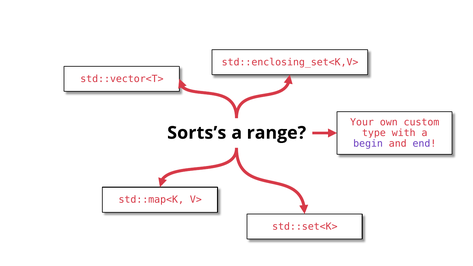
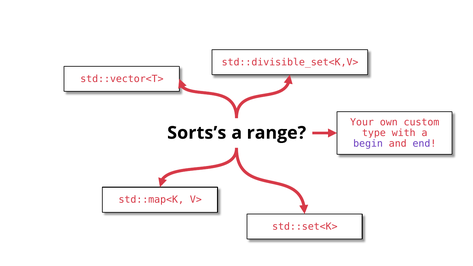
std::enclosing_set<K,V>: std::enclosing_set<K,V> -> std::divisible_set<K,V> (290, 62)
